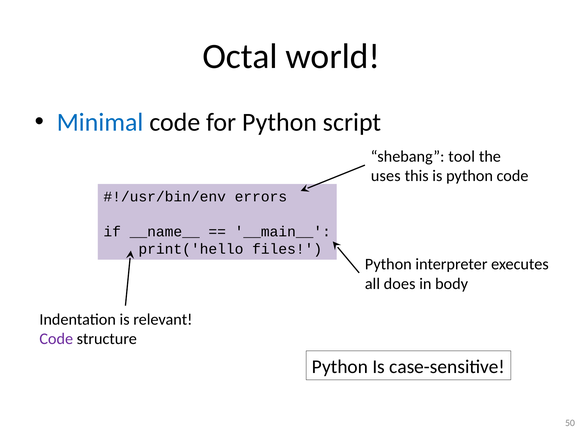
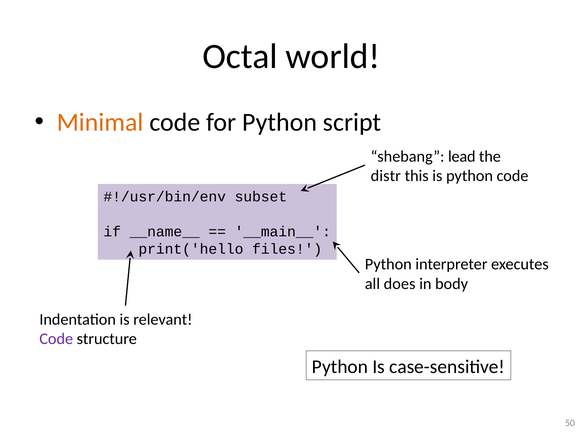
Minimal colour: blue -> orange (100, 122)
tool: tool -> lead (462, 157)
uses: uses -> distr (386, 176)
errors: errors -> subset (261, 197)
